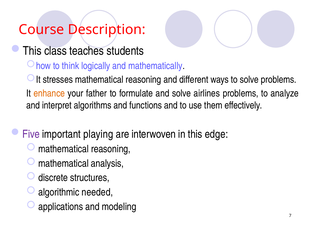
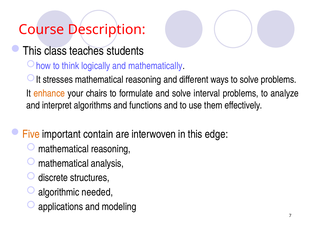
father: father -> chairs (97, 94)
airlines: airlines -> interval (207, 94)
Five colour: purple -> orange (31, 134)
playing: playing -> contain (98, 134)
